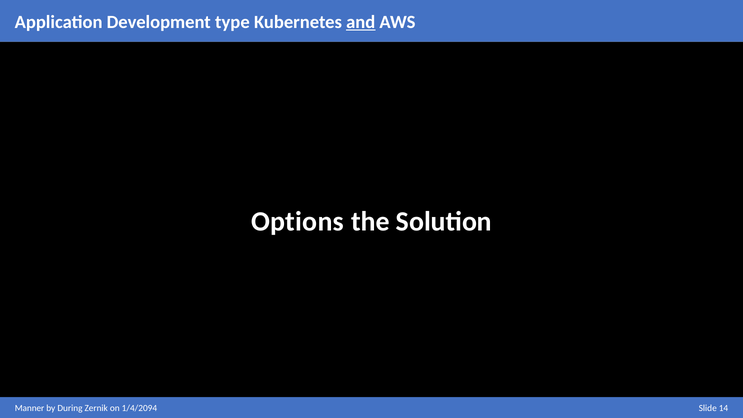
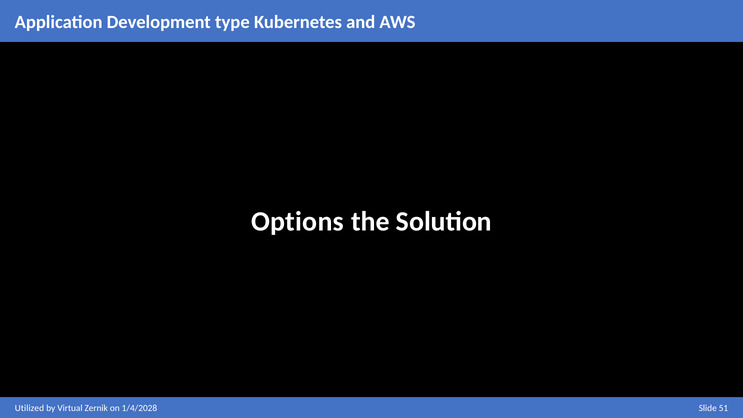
and underline: present -> none (361, 22)
Manner: Manner -> Utilized (29, 408)
During: During -> Virtual (70, 408)
1/4/2094: 1/4/2094 -> 1/4/2028 (139, 408)
14: 14 -> 51 (724, 408)
